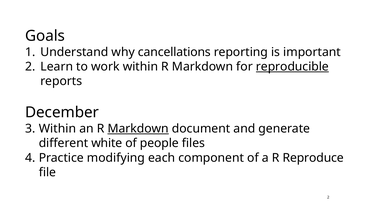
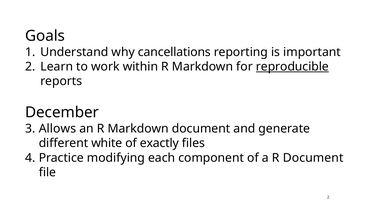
Within: Within -> Allows (57, 129)
Markdown underline: present -> none (138, 129)
people: people -> exactly (159, 143)
R Reproduce: Reproduce -> Document (313, 158)
